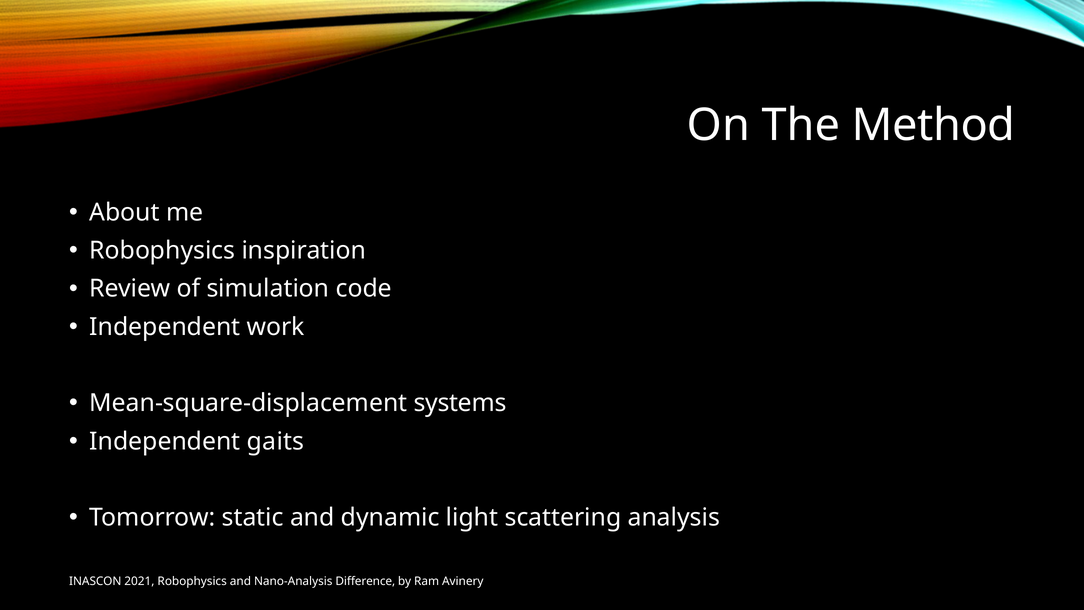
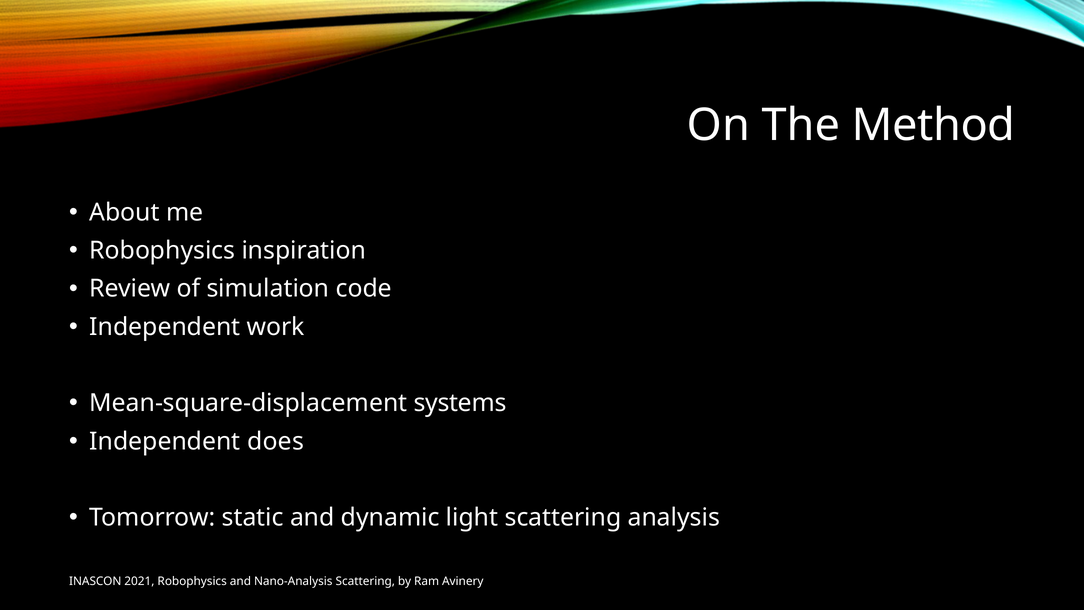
gaits: gaits -> does (276, 441)
Nano-Analysis Difference: Difference -> Scattering (365, 581)
